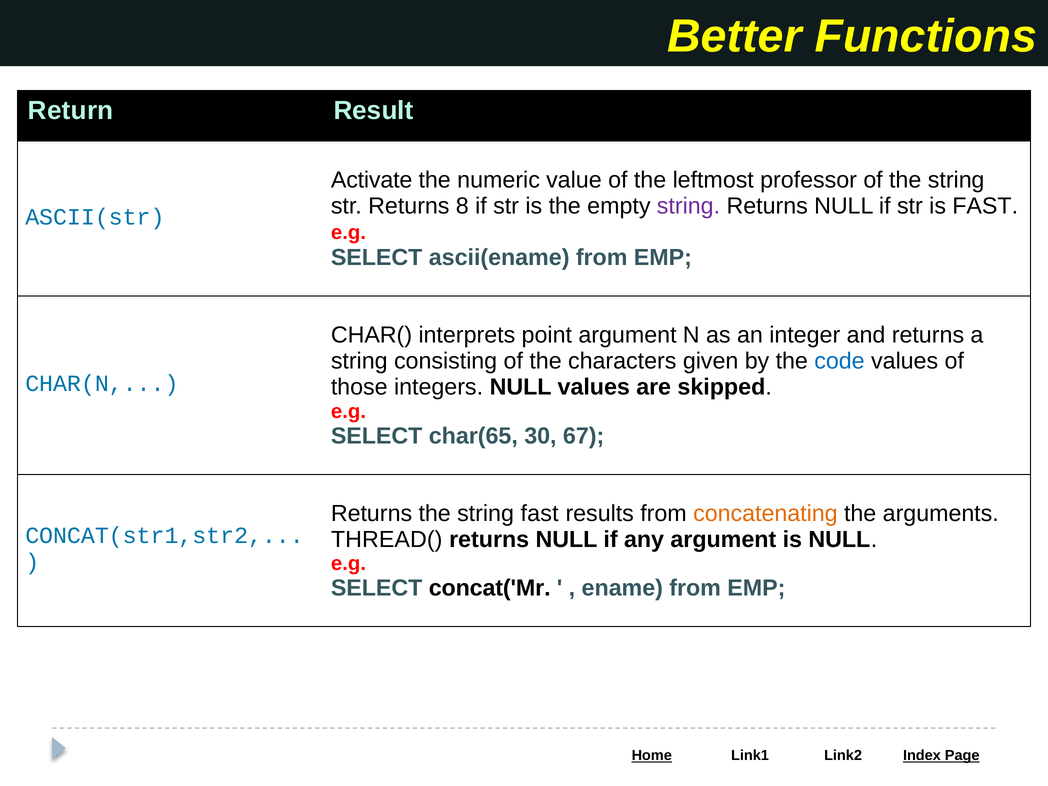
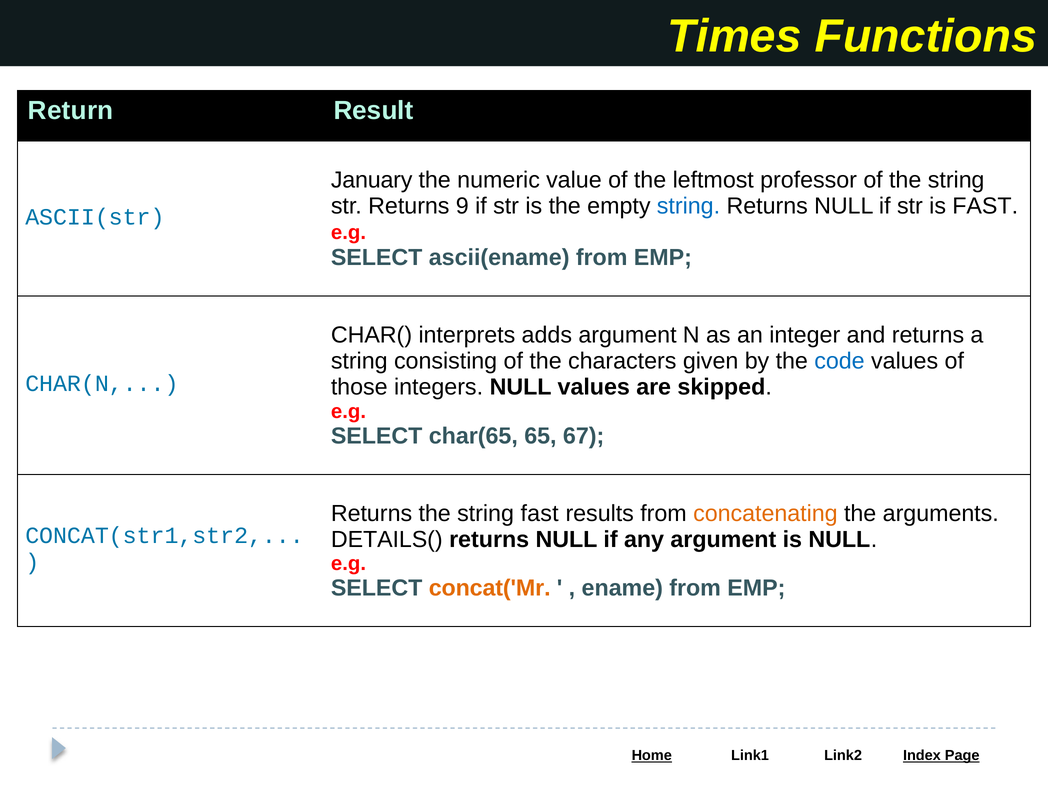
Better: Better -> Times (734, 36)
Activate: Activate -> January (372, 180)
8: 8 -> 9 (462, 206)
string colour: purple -> blue (688, 206)
point: point -> adds (547, 335)
30: 30 -> 65 (540, 436)
THREAD(: THREAD( -> DETAILS( (387, 539)
concat('Mr colour: black -> orange (490, 588)
